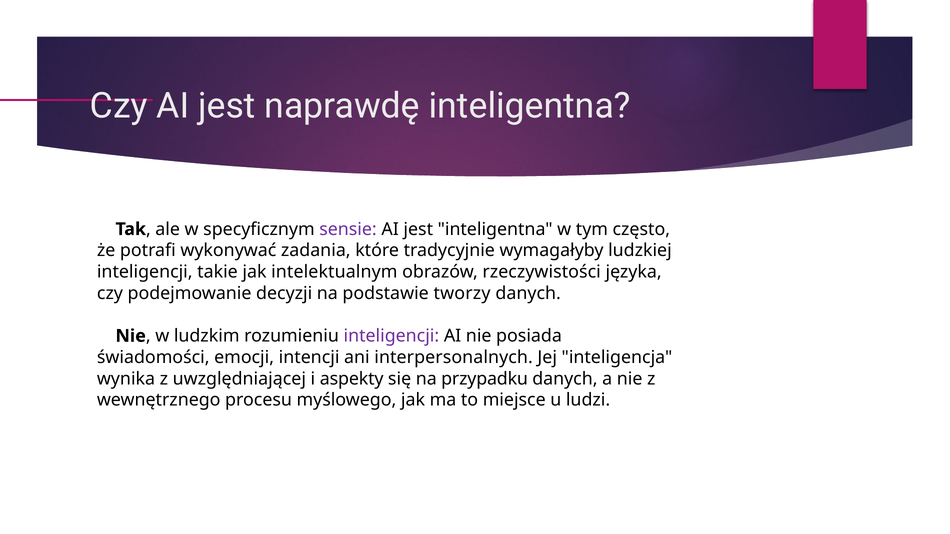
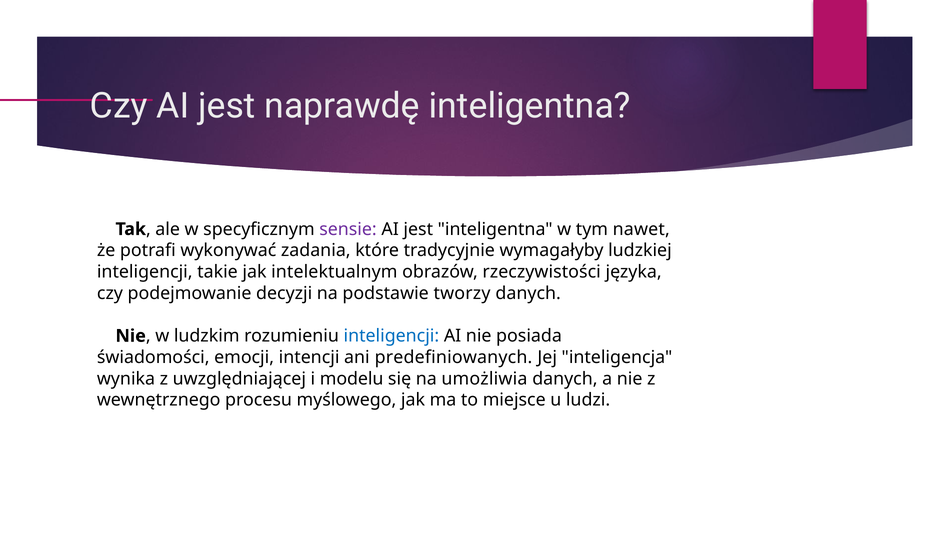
często: często -> nawet (641, 229)
inteligencji colour: purple -> blue (391, 336)
interpersonalnych: interpersonalnych -> predefiniowanych (454, 358)
aspekty: aspekty -> modelu (352, 379)
przypadku: przypadku -> umożliwia (484, 379)
